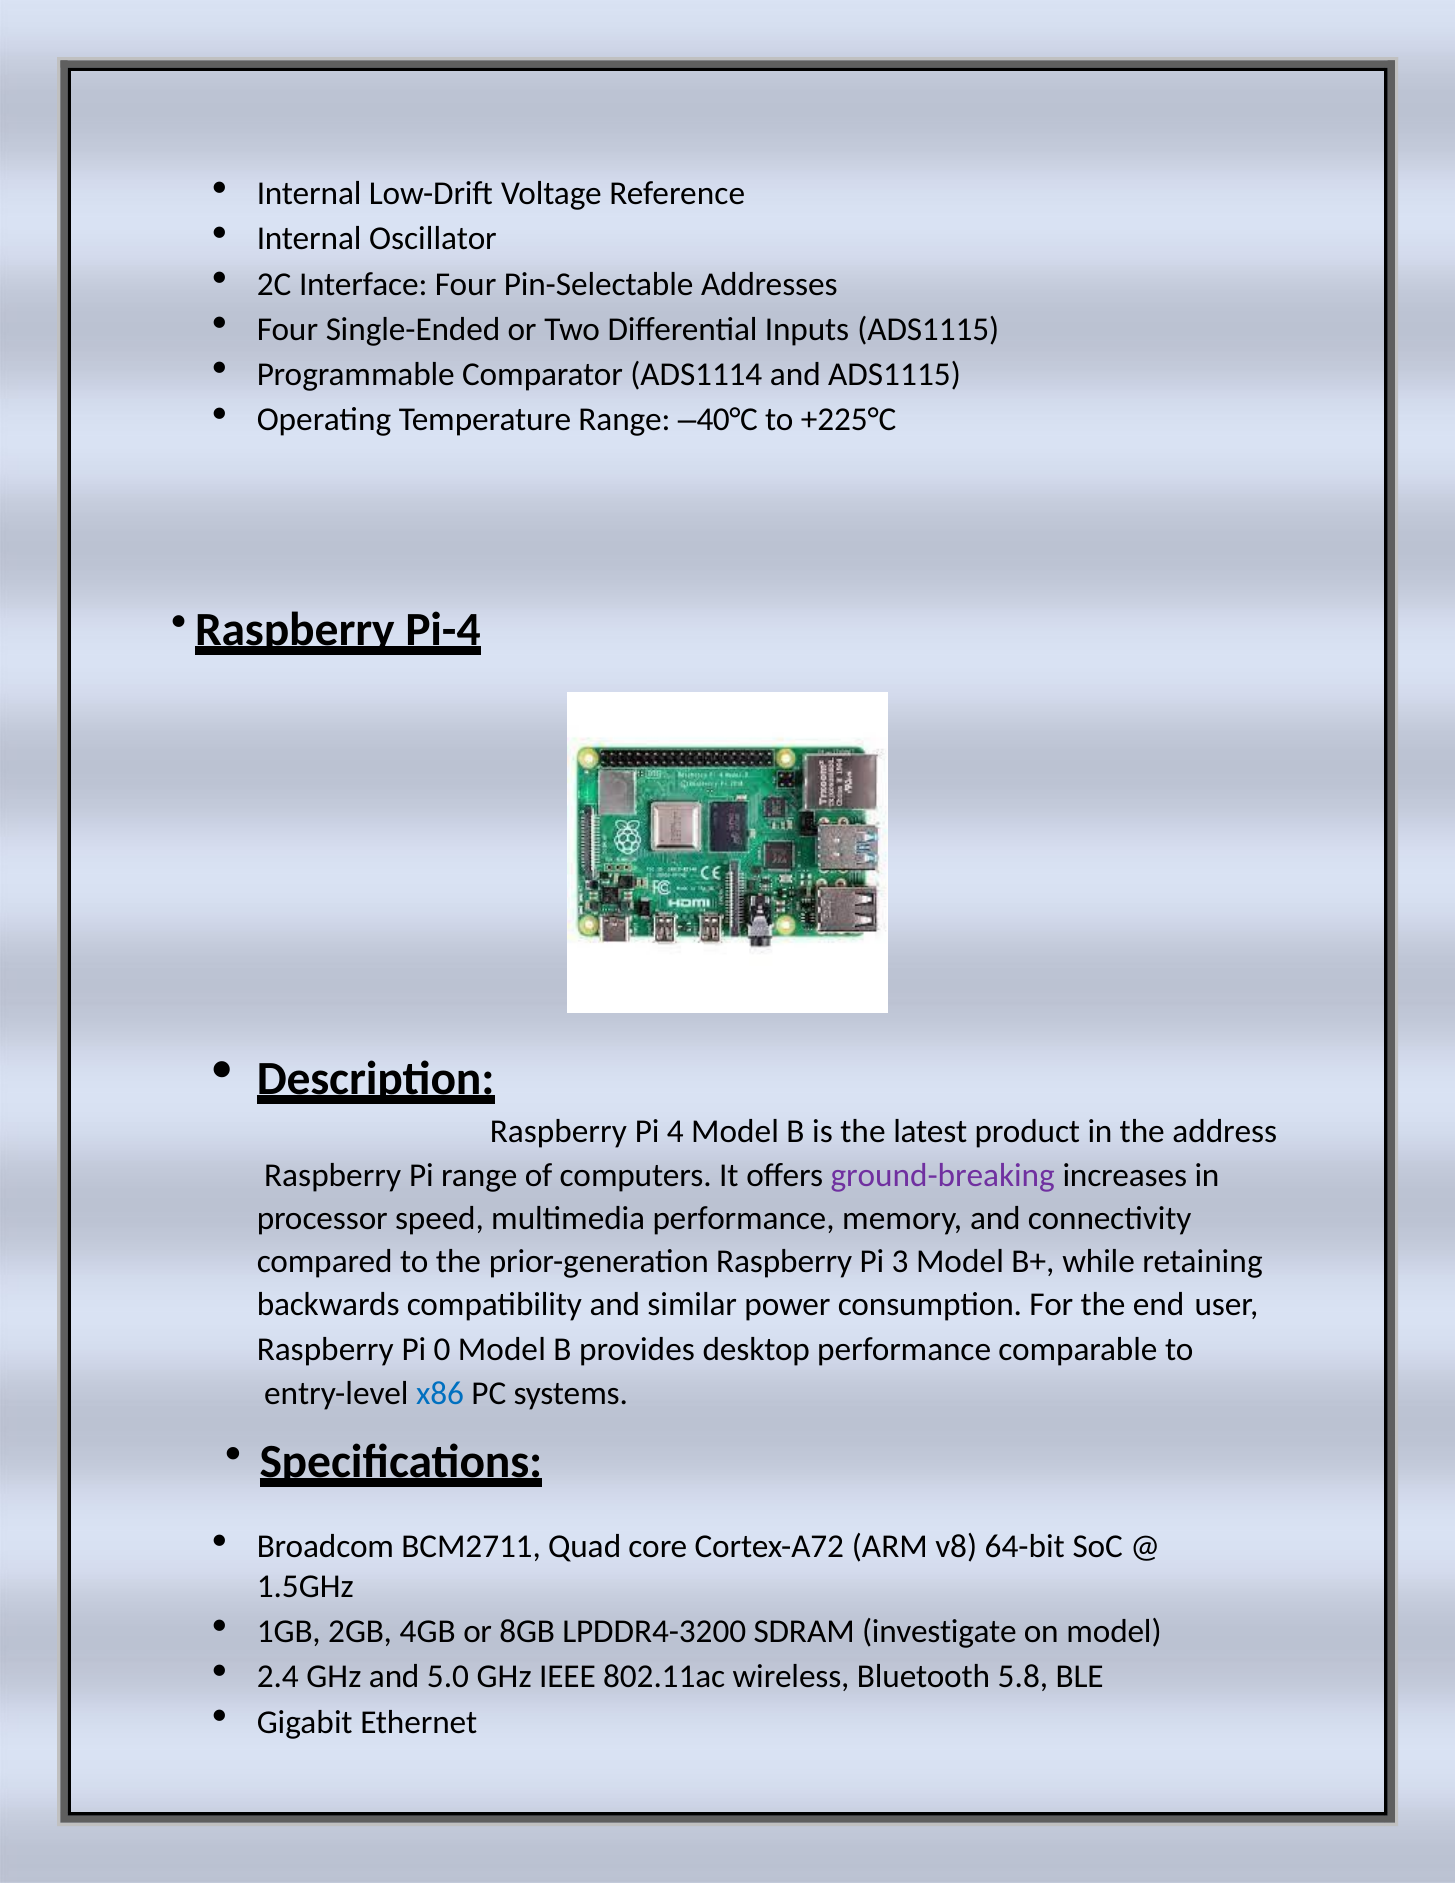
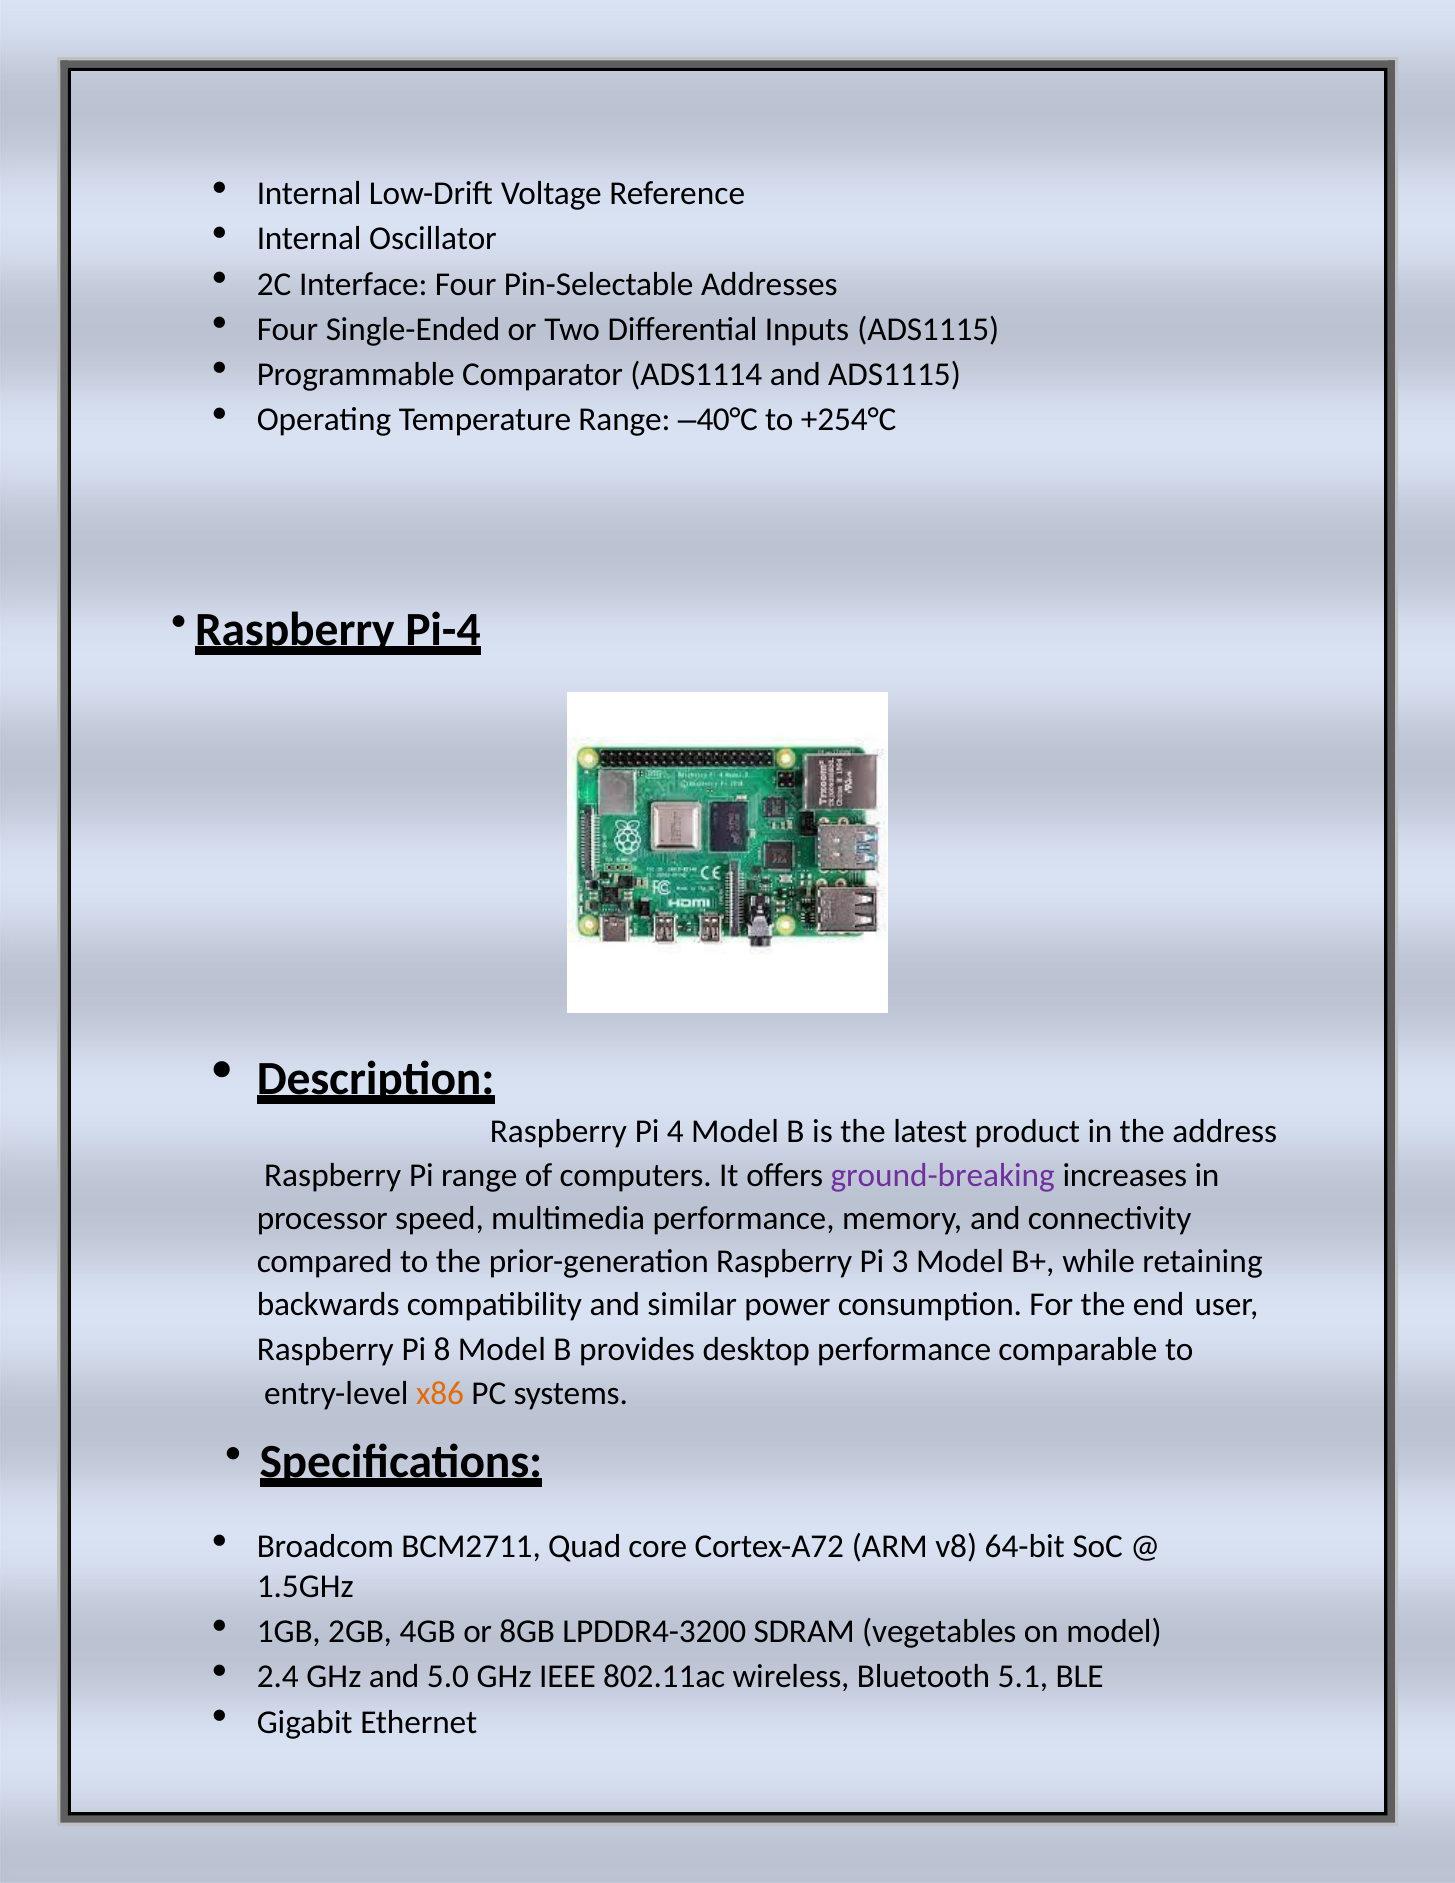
+225°C: +225°C -> +254°C (849, 420)
0: 0 -> 8 (442, 1350)
x86 colour: blue -> orange (440, 1393)
investigate: investigate -> vegetables (939, 1632)
5.8: 5.8 -> 5.1 (1023, 1677)
